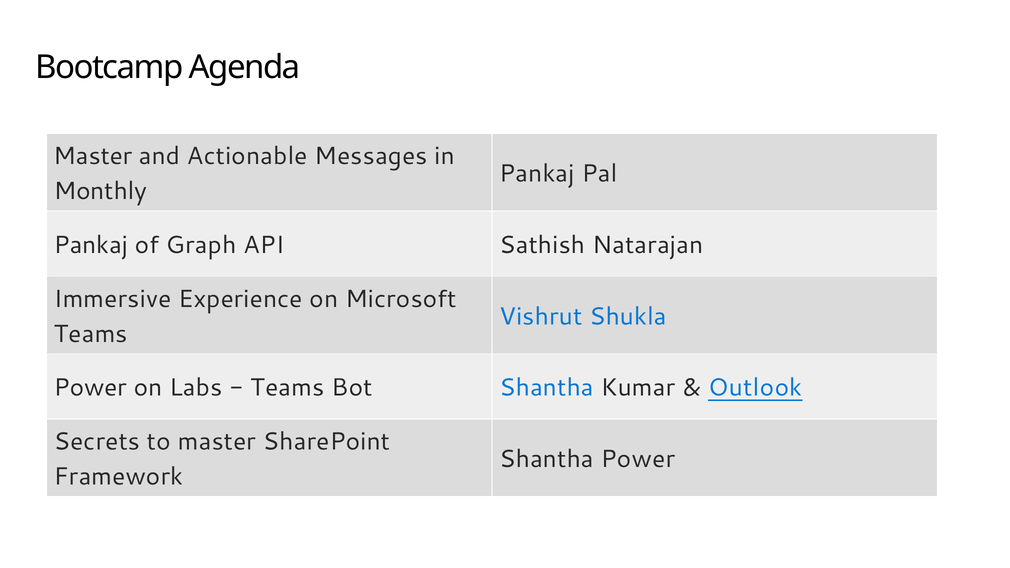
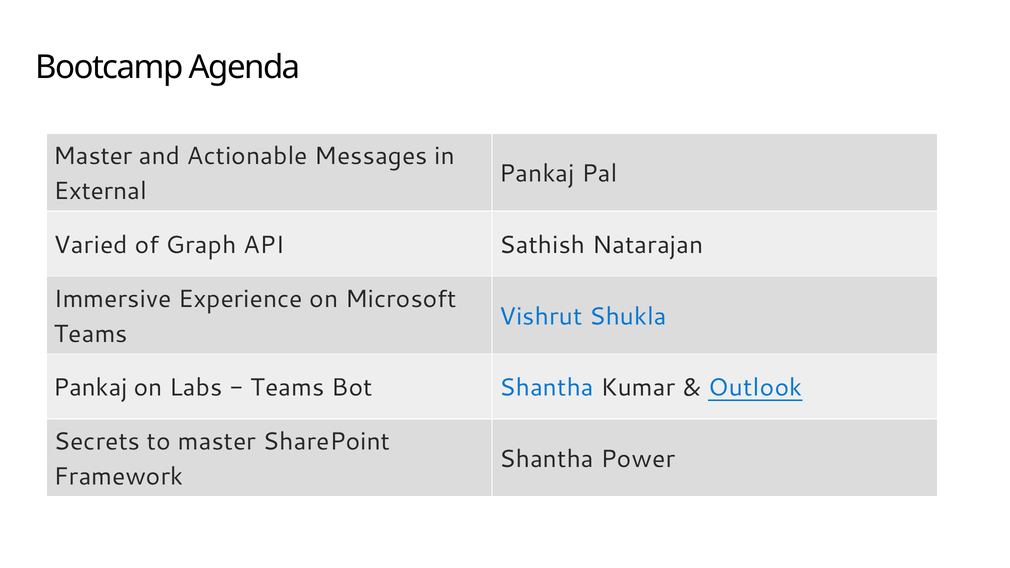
Monthly: Monthly -> External (100, 191)
Pankaj: Pankaj -> Varied (91, 245)
Power: Power -> Pankaj (90, 388)
